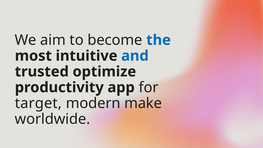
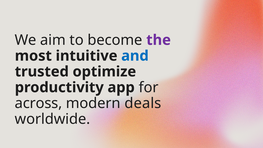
the colour: blue -> purple (159, 40)
target: target -> across (38, 103)
make: make -> deals (143, 103)
